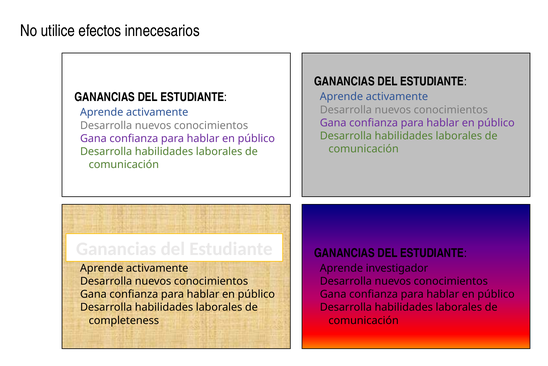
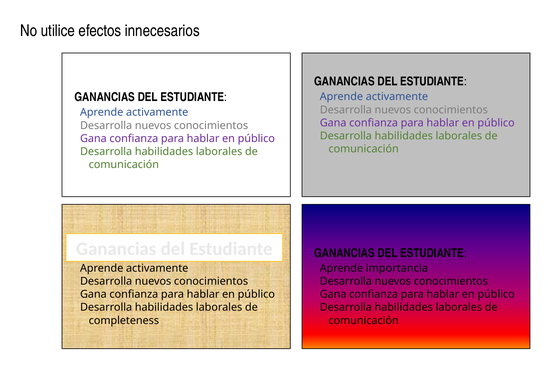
investigador: investigador -> importancia (397, 268)
